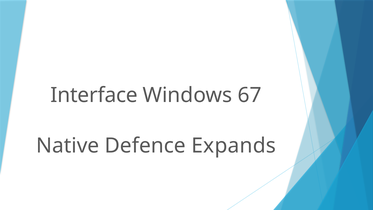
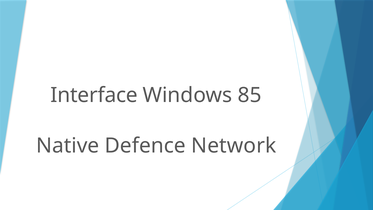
67: 67 -> 85 (250, 95)
Expands: Expands -> Network (234, 145)
